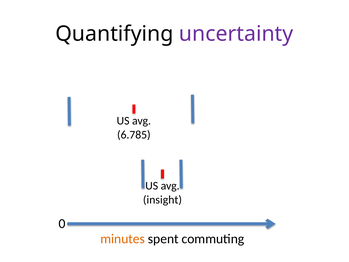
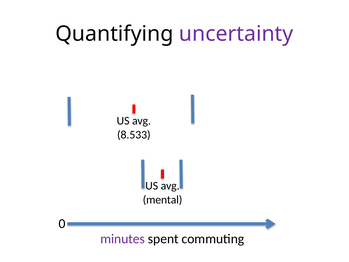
6.785: 6.785 -> 8.533 (134, 135)
insight: insight -> mental (163, 200)
minutes colour: orange -> purple (123, 239)
